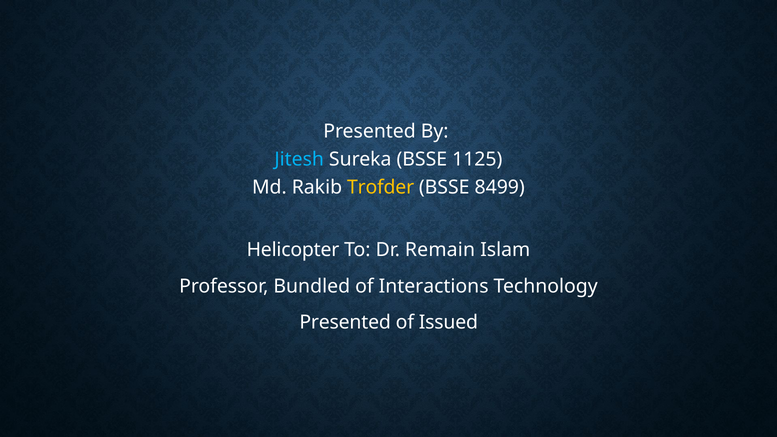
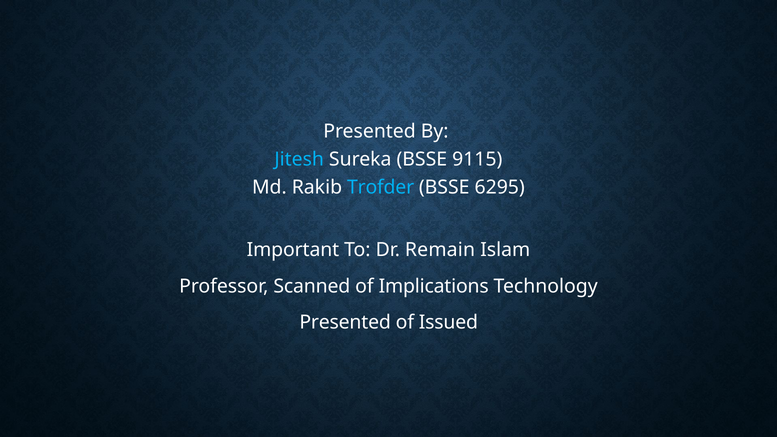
1125: 1125 -> 9115 (477, 159)
Trofder colour: yellow -> light blue (381, 187)
8499: 8499 -> 6295 (500, 187)
Helicopter: Helicopter -> Important (293, 250)
Bundled: Bundled -> Scanned (312, 286)
Interactions: Interactions -> Implications (434, 286)
